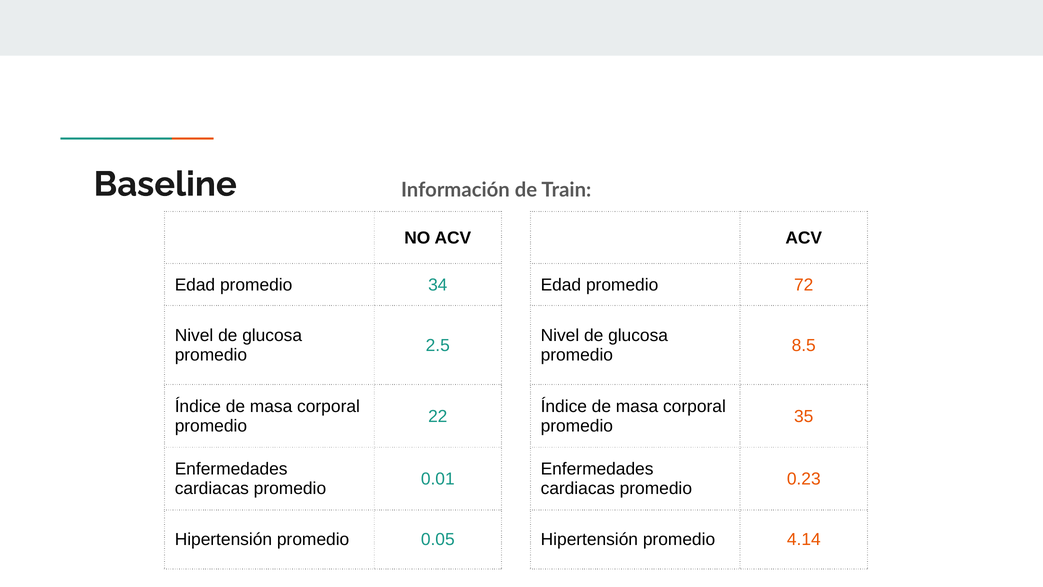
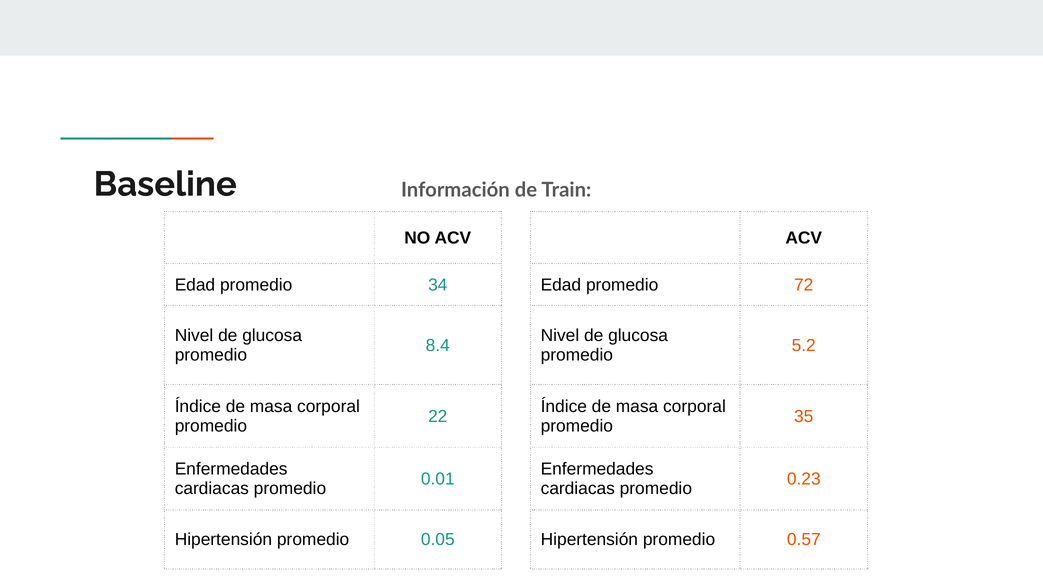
2.5: 2.5 -> 8.4 (438, 345)
8.5: 8.5 -> 5.2 (804, 345)
4.14: 4.14 -> 0.57 (804, 539)
